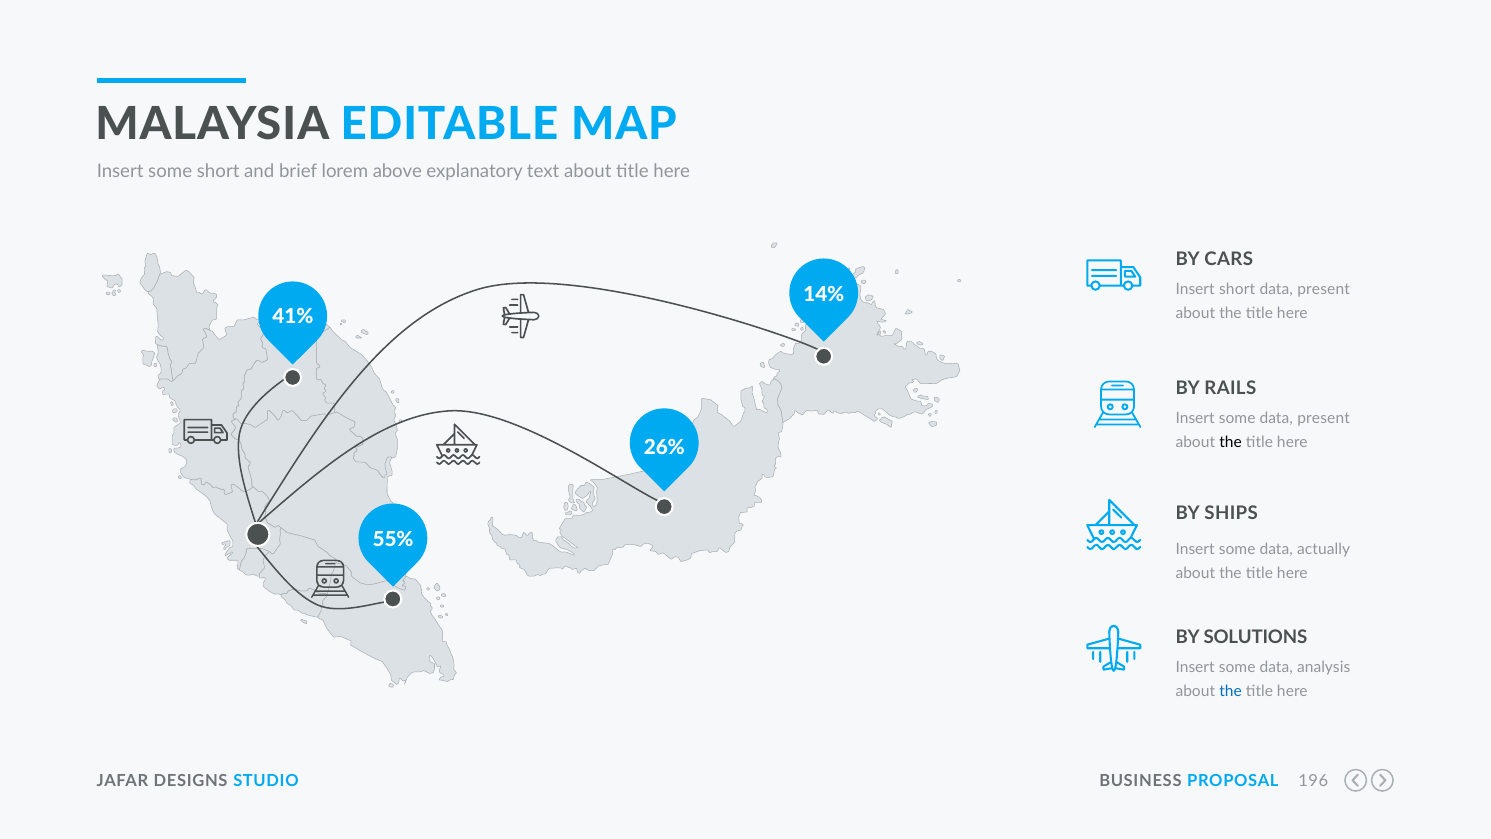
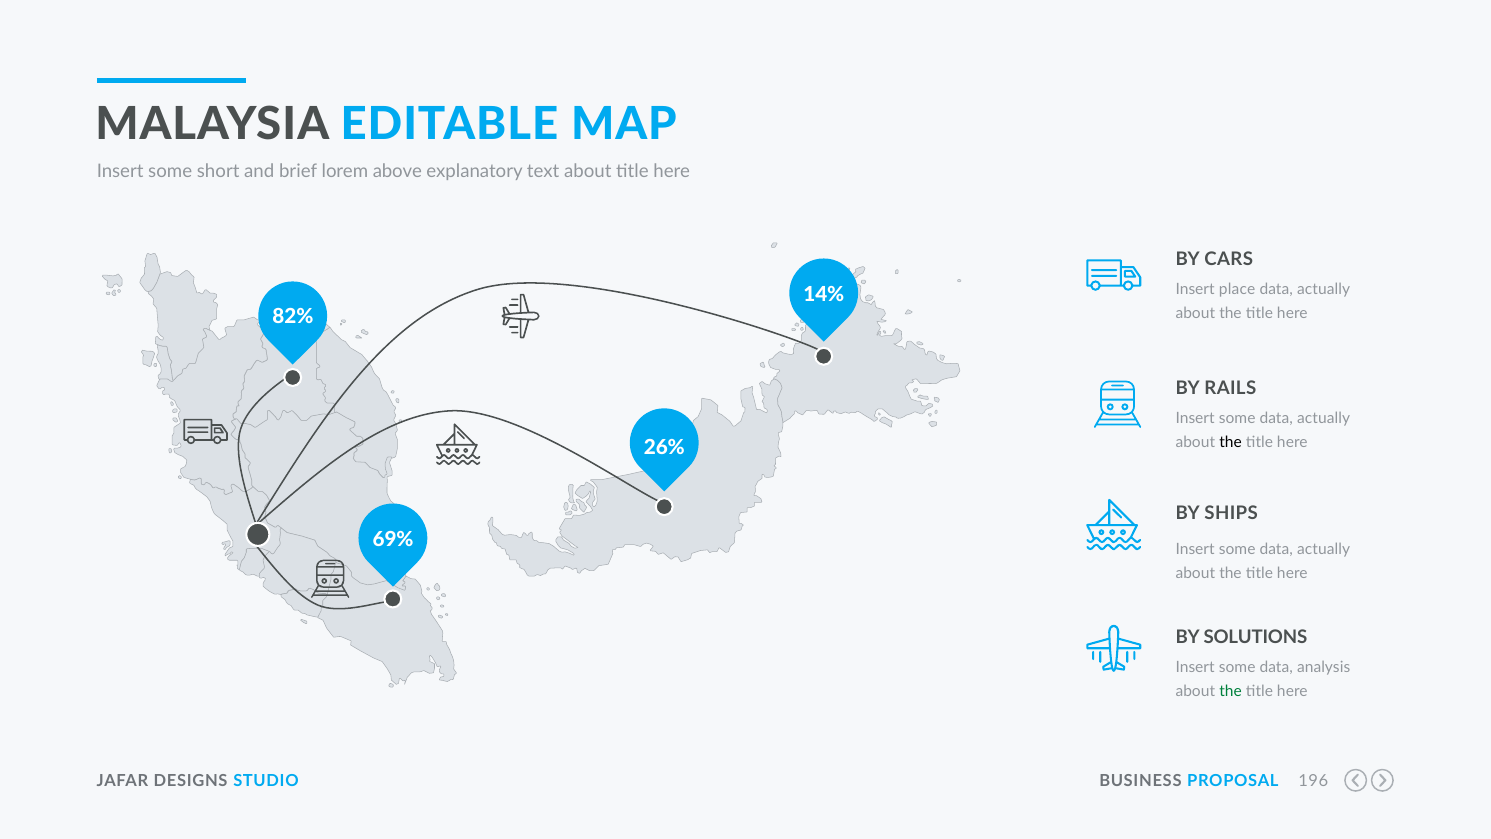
Insert short: short -> place (1237, 289)
present: present -> actually (1324, 289)
41%: 41% -> 82% (293, 317)
present: present -> actually (1324, 418)
55%: 55% -> 69% (393, 539)
the colour: blue -> green (1231, 691)
